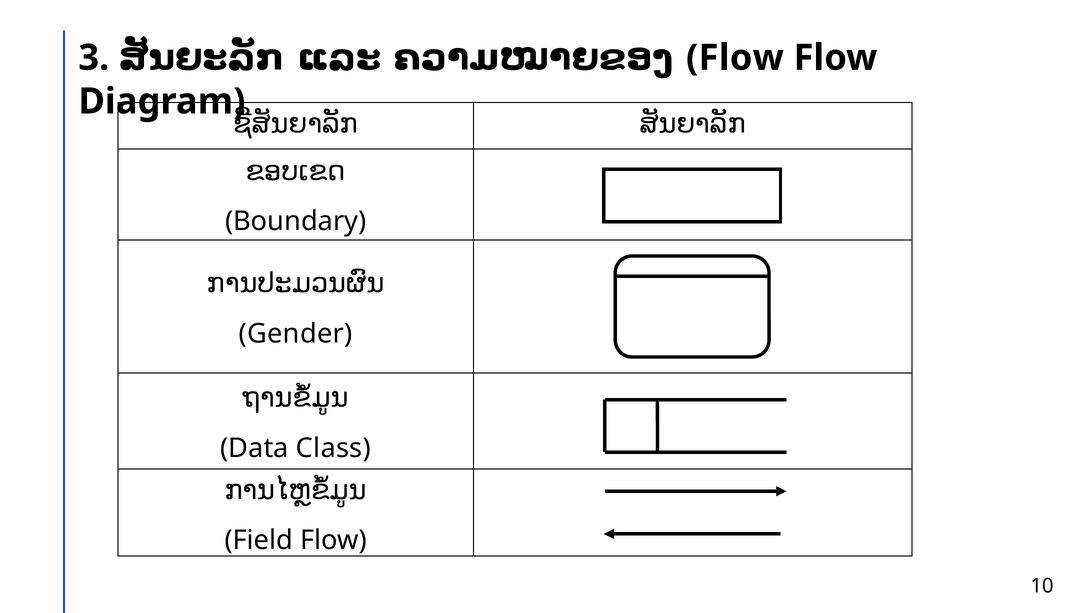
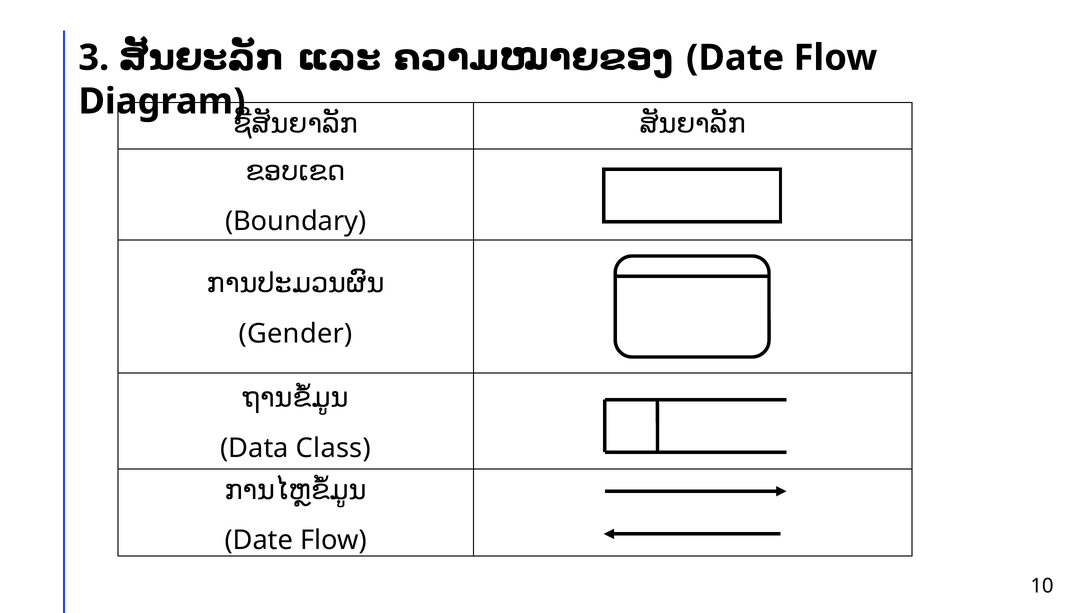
Flow: Flow -> Date (735, 58)
Field: Field -> Date (259, 540)
